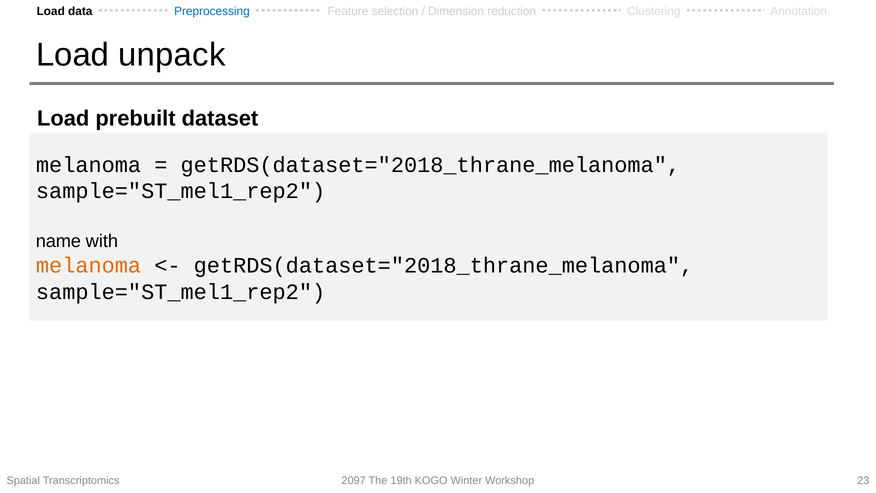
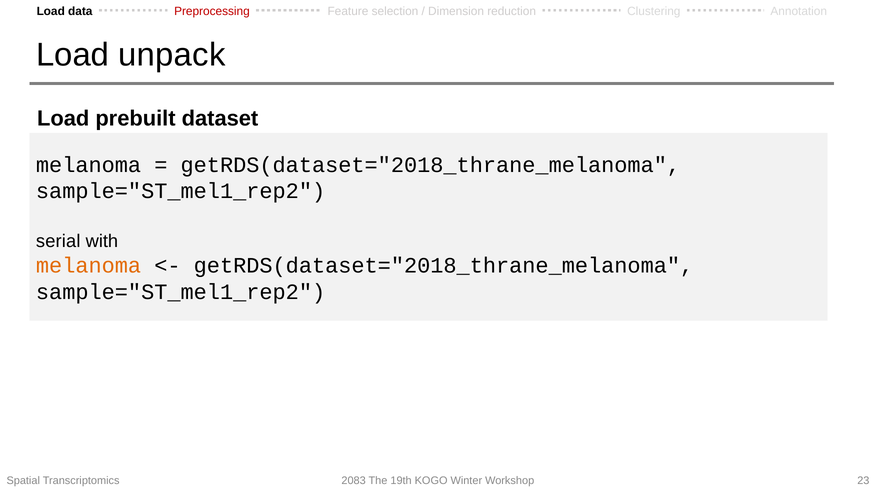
Preprocessing colour: blue -> red (212, 11)
name: name -> serial (58, 241)
2097: 2097 -> 2083 (354, 480)
